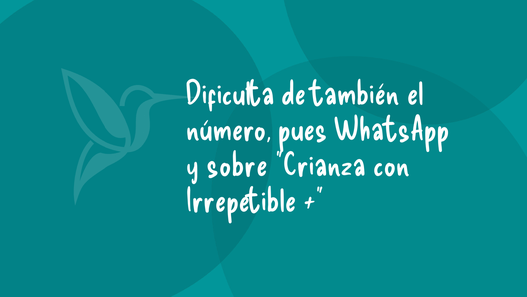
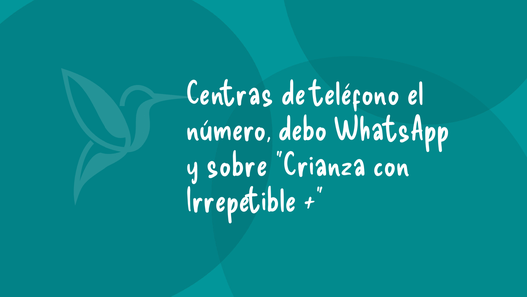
Dificulta: Dificulta -> Centras (230, 94)
también: también -> teléfono (357, 94)
pues: pues -> debo (303, 130)
